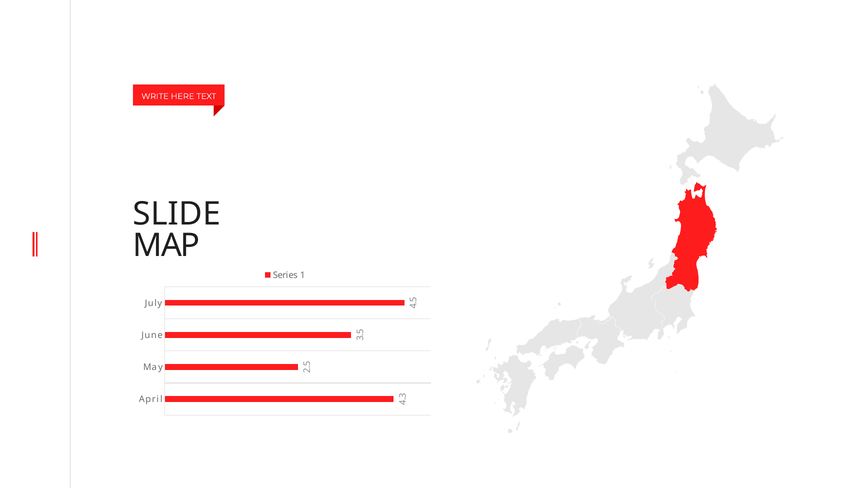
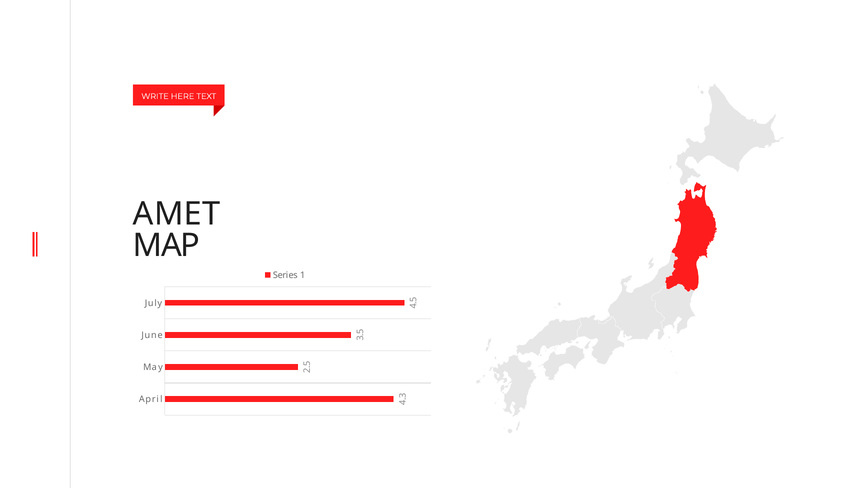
SLIDE: SLIDE -> AMET (177, 214)
